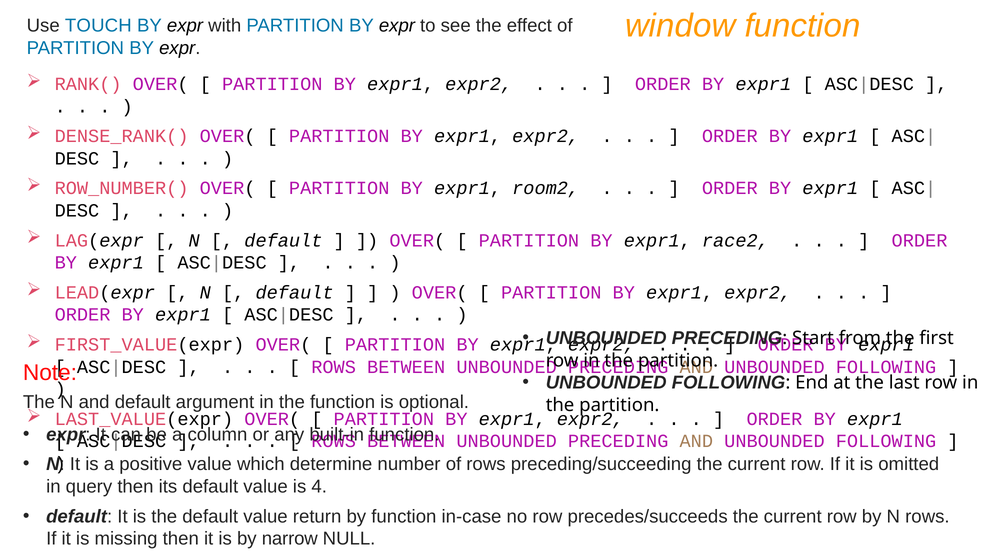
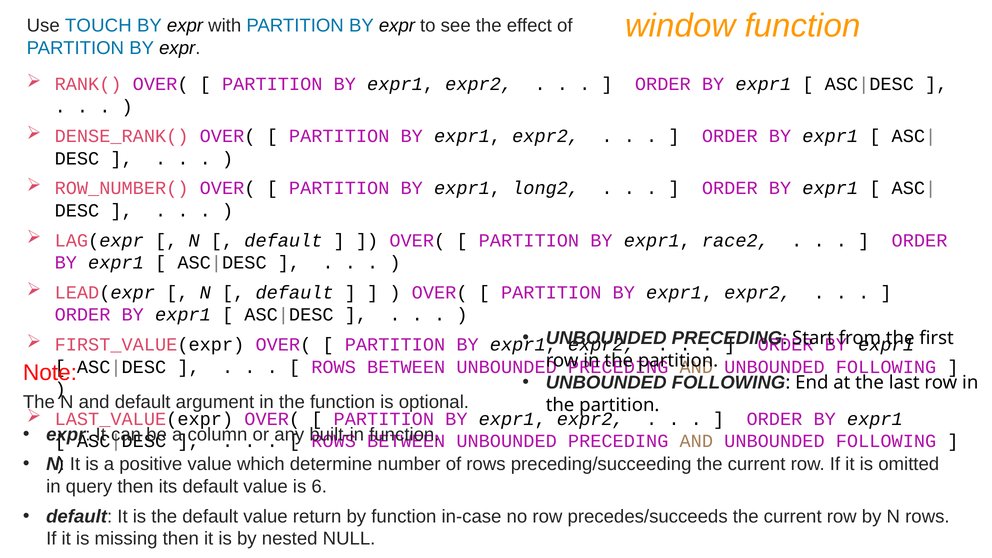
room2: room2 -> long2 (546, 188)
4: 4 -> 6 (319, 487)
narrow: narrow -> nested (290, 539)
